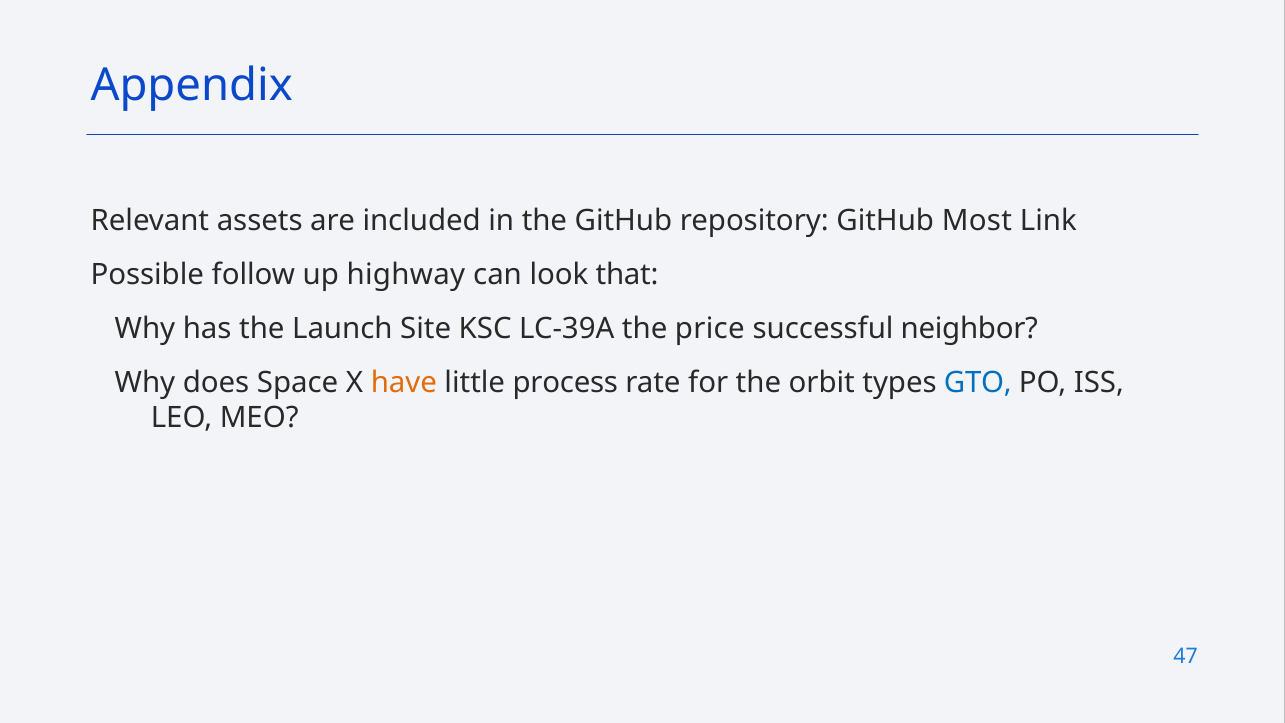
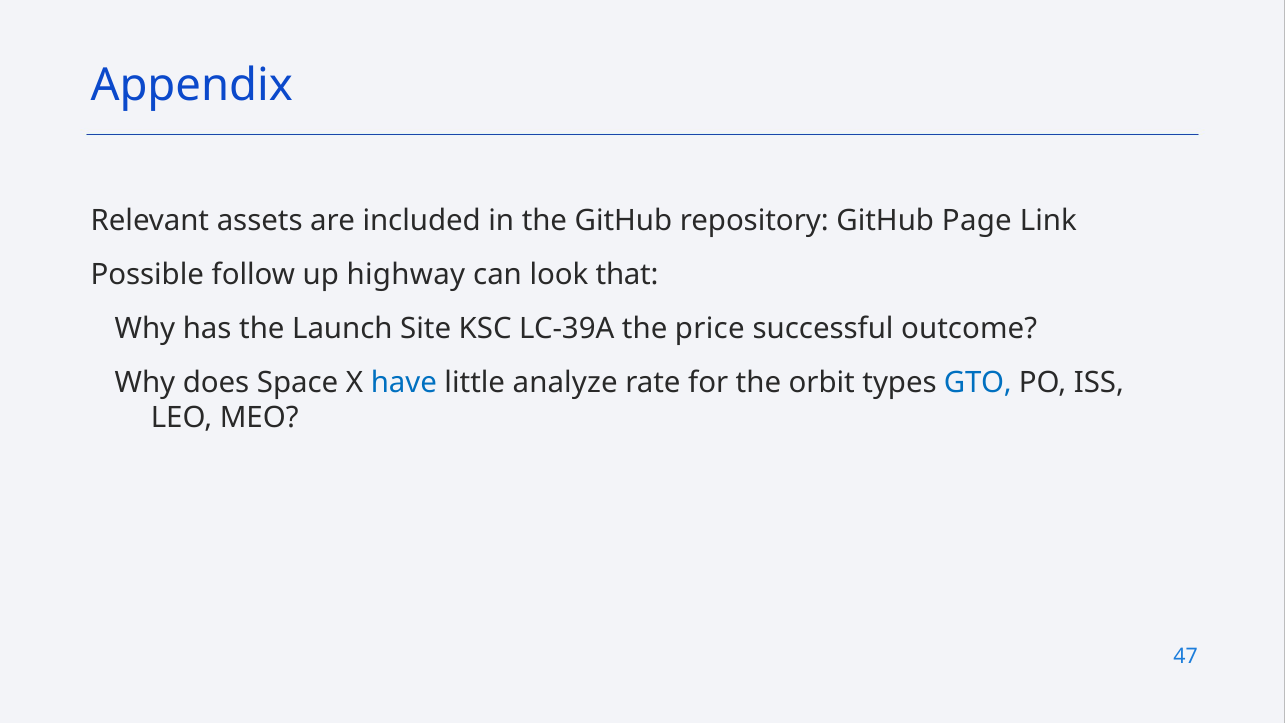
Most: Most -> Page (977, 220)
neighbor: neighbor -> outcome (969, 328)
have colour: orange -> blue (404, 382)
process: process -> analyze (565, 382)
